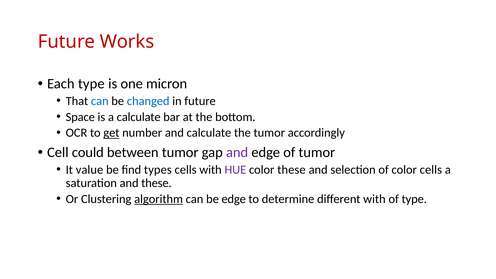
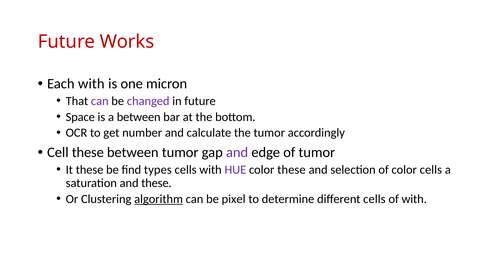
Each type: type -> with (91, 84)
can colour: blue -> purple (100, 101)
changed colour: blue -> purple (148, 101)
a calculate: calculate -> between (139, 117)
get underline: present -> none (111, 133)
Cell could: could -> these (88, 153)
It value: value -> these (90, 170)
be edge: edge -> pixel (234, 199)
different with: with -> cells (374, 199)
of type: type -> with (414, 199)
